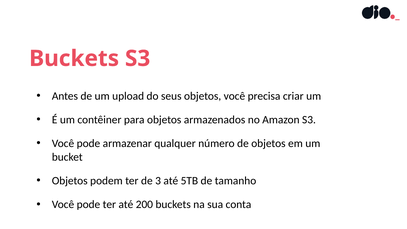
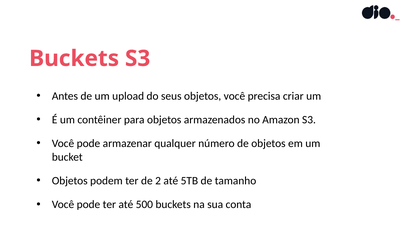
3: 3 -> 2 (158, 181)
200: 200 -> 500 (144, 205)
